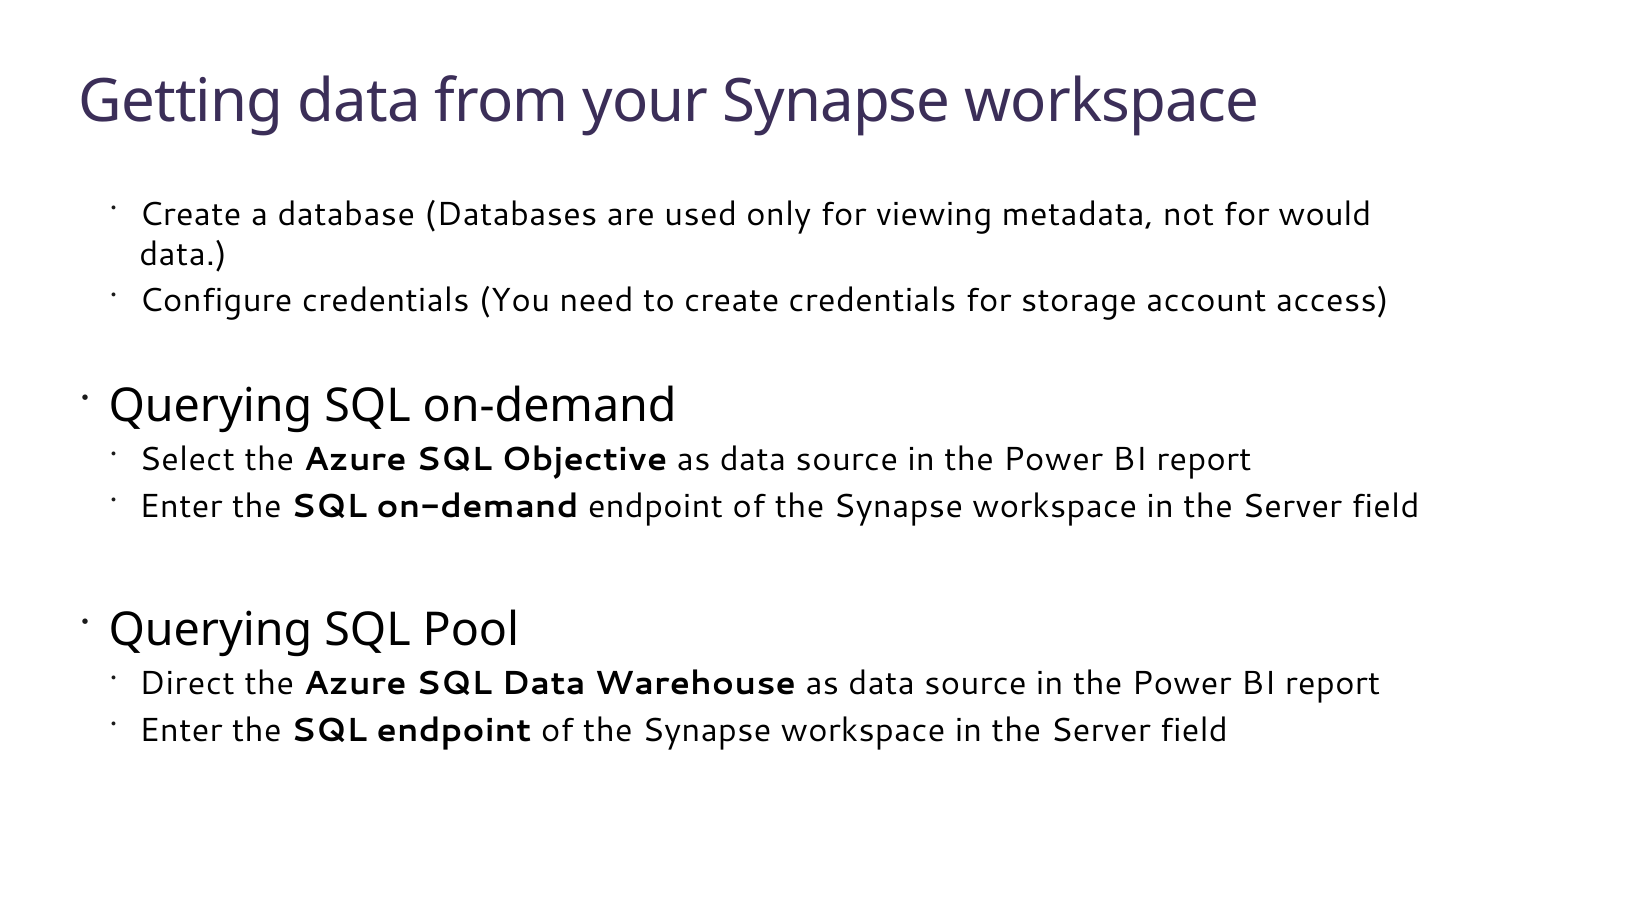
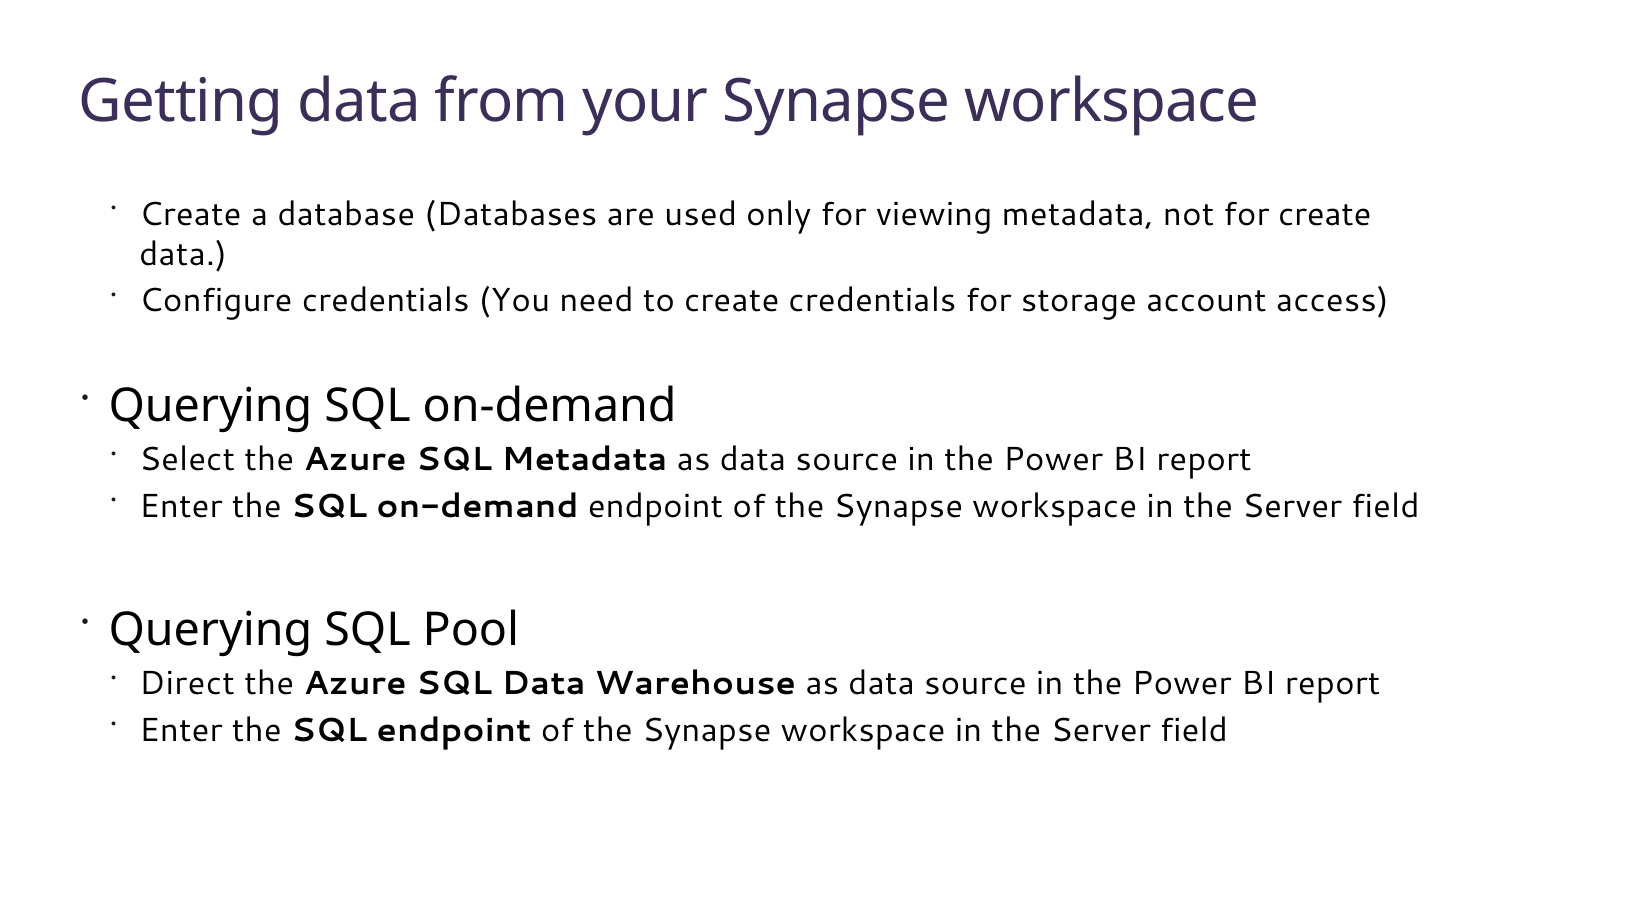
for would: would -> create (1325, 214)
SQL Objective: Objective -> Metadata (584, 459)
